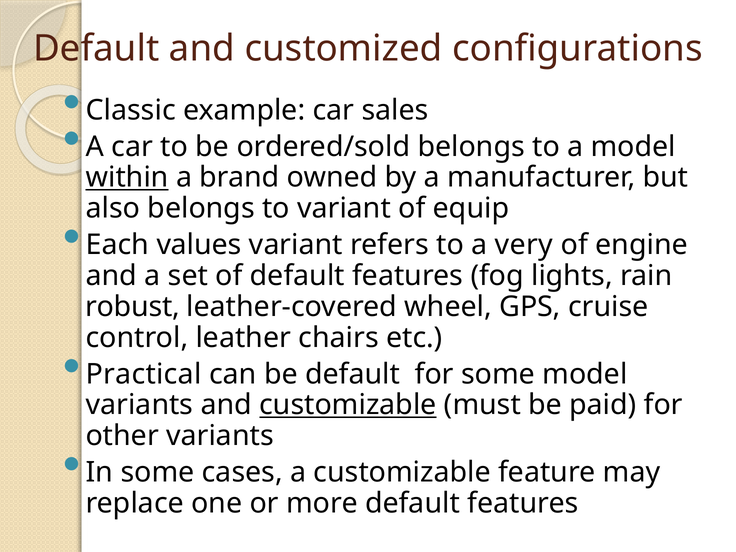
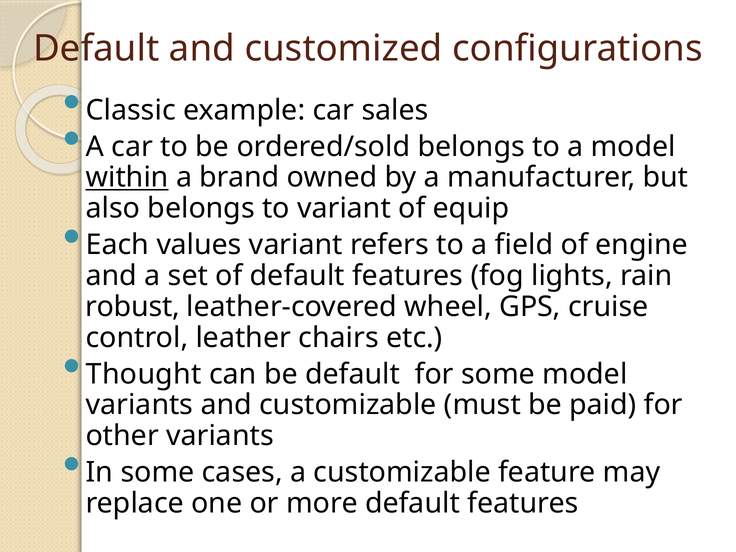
very: very -> field (524, 245)
Practical: Practical -> Thought (144, 374)
customizable underline: present -> none (348, 405)
